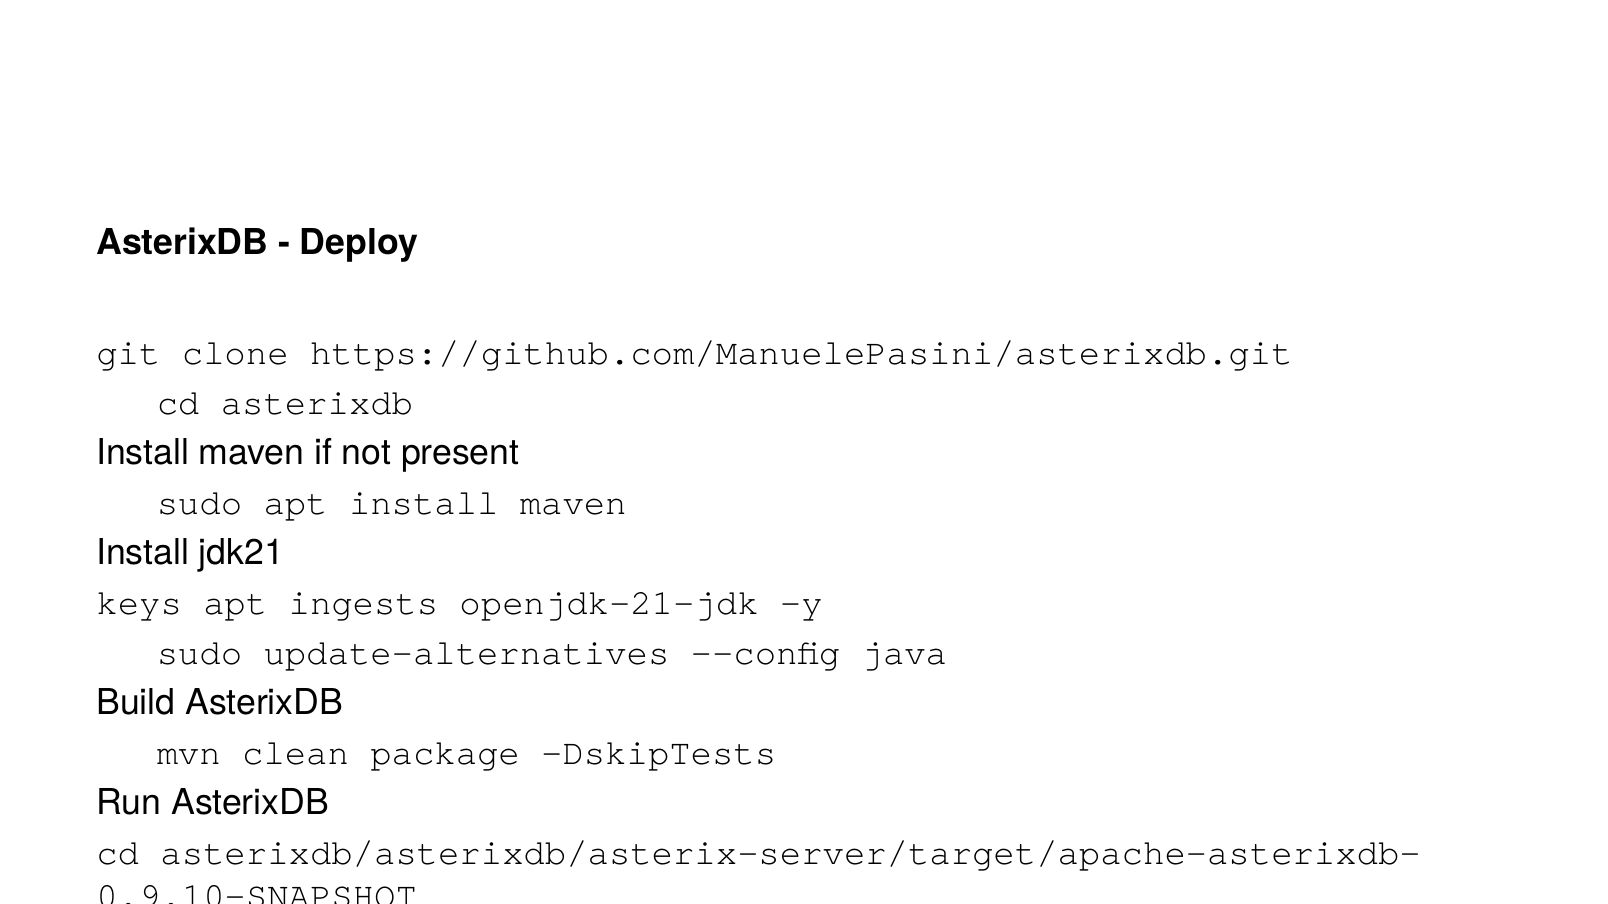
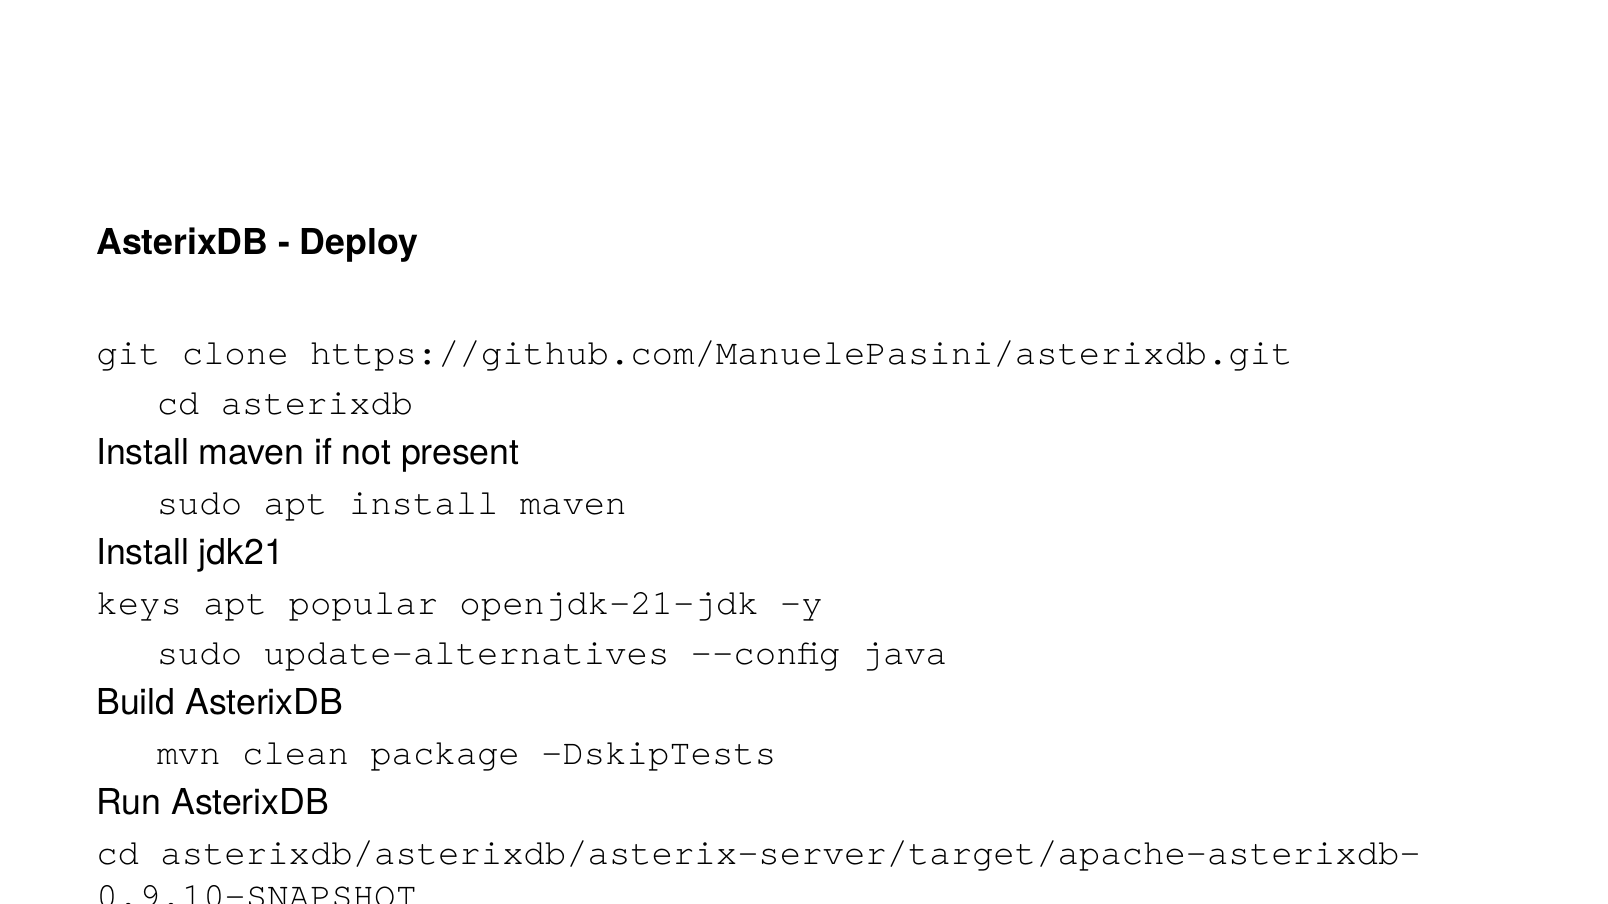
ingests: ingests -> popular (363, 603)
